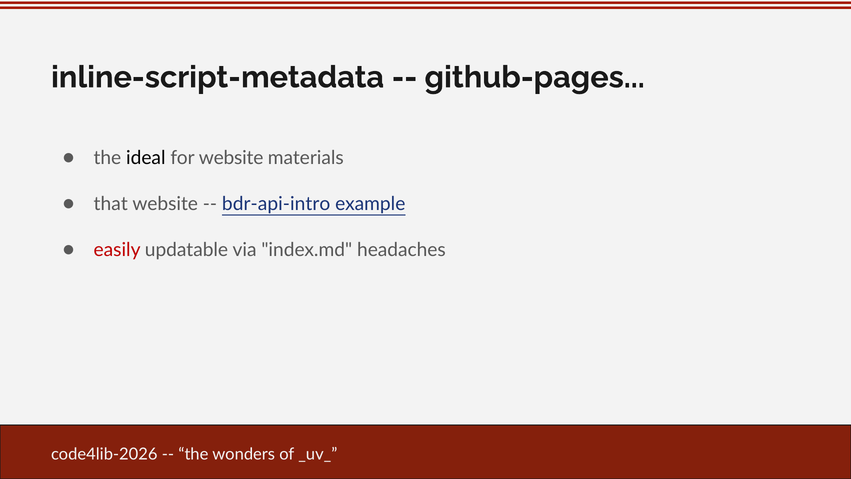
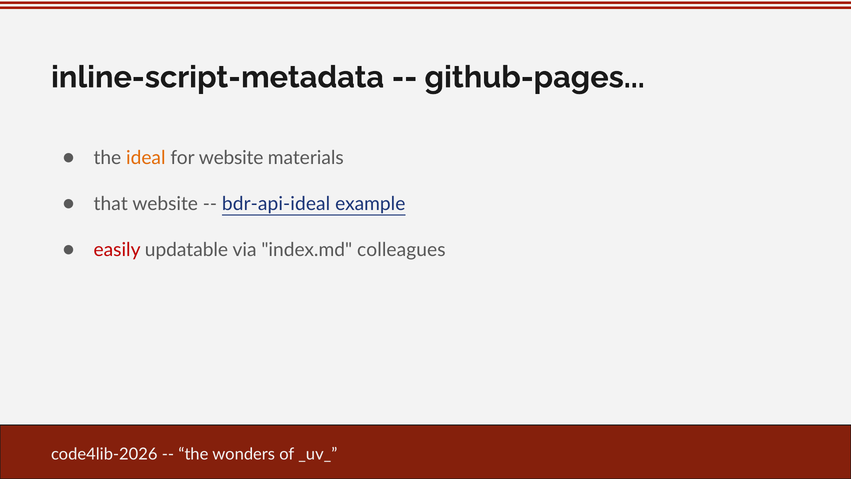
ideal colour: black -> orange (146, 158)
bdr-api-intro: bdr-api-intro -> bdr-api-ideal (276, 204)
headaches: headaches -> colleagues (401, 250)
